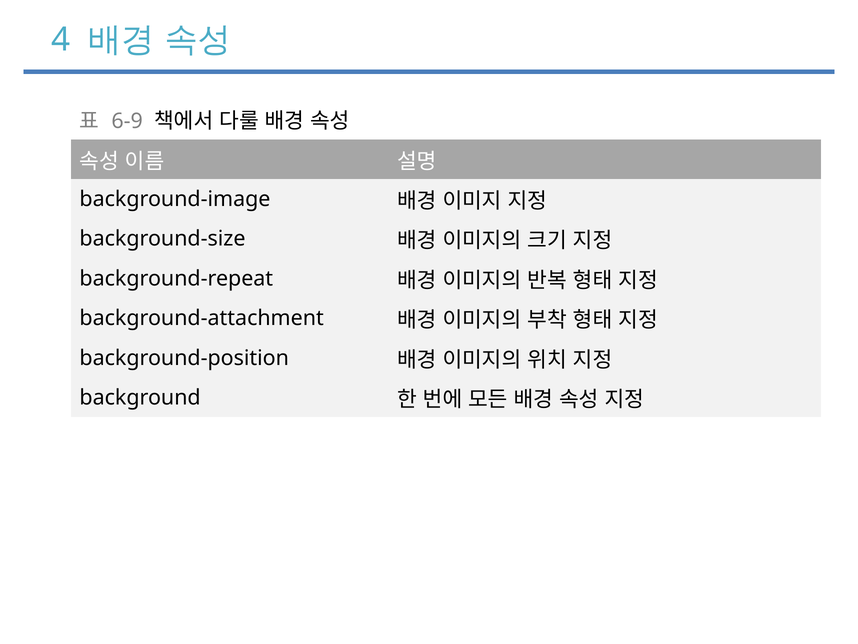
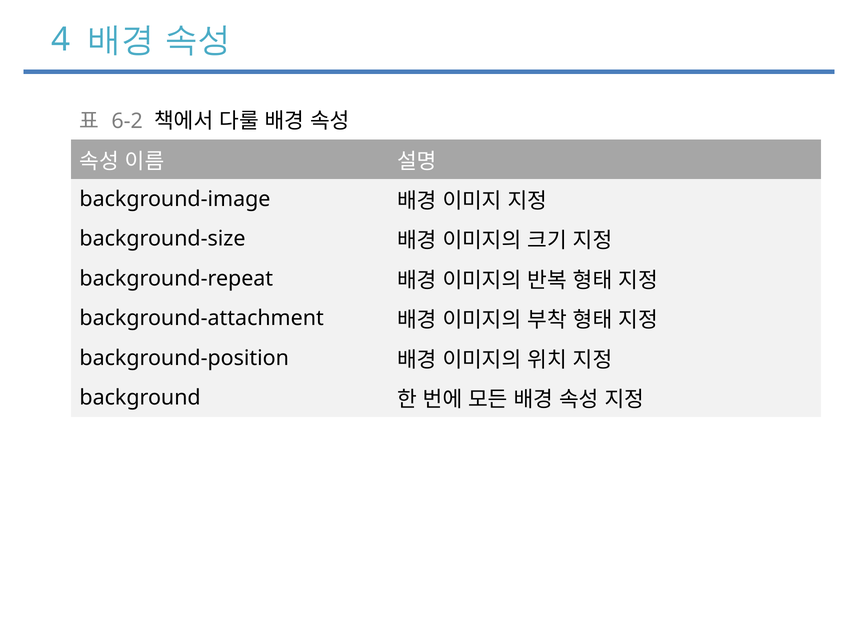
6-9: 6-9 -> 6-2 (127, 121)
